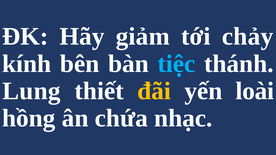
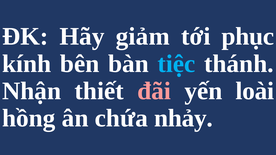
chảy: chảy -> phục (248, 36)
Lung: Lung -> Nhận (32, 91)
đãi colour: yellow -> pink (154, 91)
nhạc: nhạc -> nhảy (183, 118)
